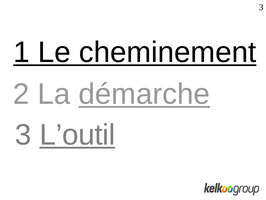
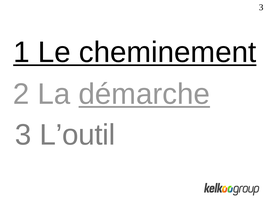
L’outil underline: present -> none (77, 135)
